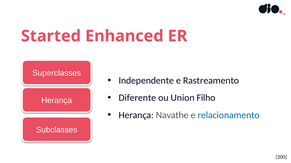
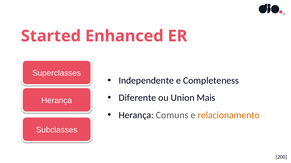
Rastreamento: Rastreamento -> Completeness (211, 81)
Filho: Filho -> Mais (206, 98)
Navathe: Navathe -> Comuns (172, 116)
relacionamento colour: blue -> orange (229, 116)
